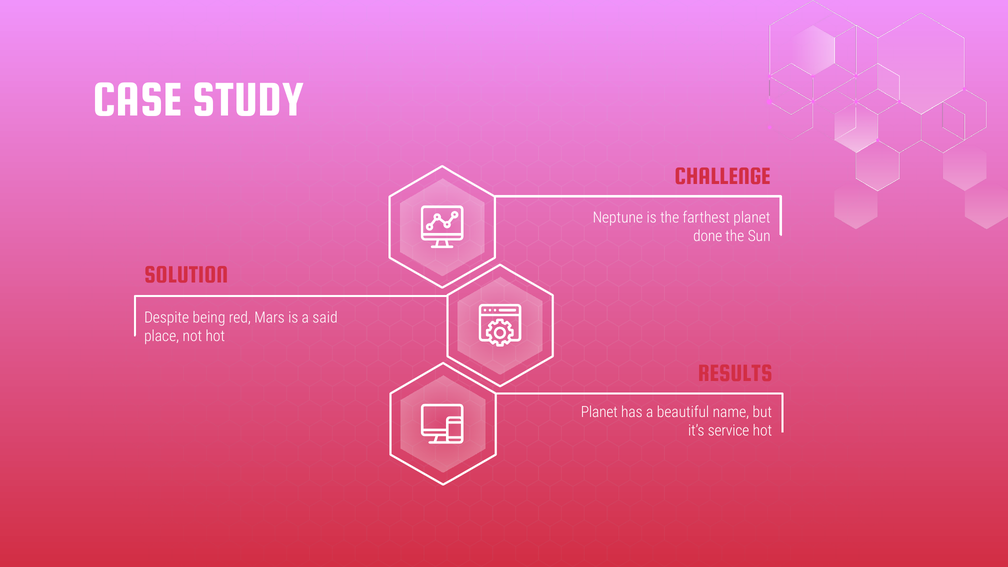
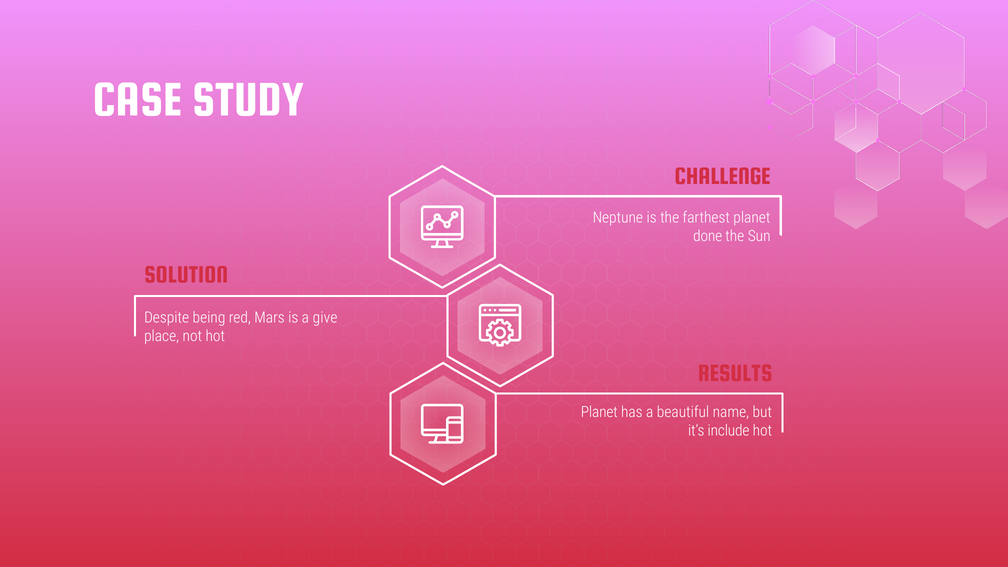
said: said -> give (325, 317)
service: service -> include (729, 431)
